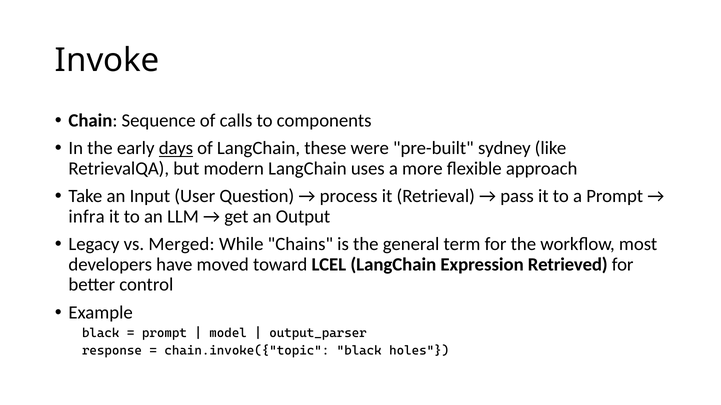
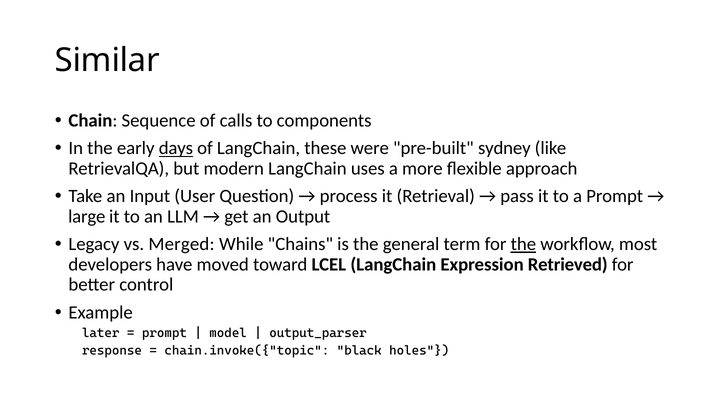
Invoke: Invoke -> Similar (107, 61)
infra: infra -> large (87, 217)
the underline: none -> present (523, 245)
black: black -> later (101, 334)
